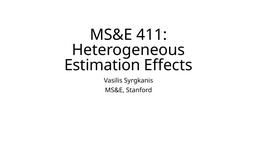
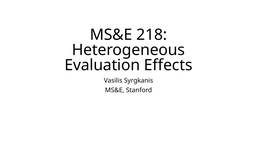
411: 411 -> 218 (152, 35)
Estimation: Estimation -> Evaluation (102, 65)
